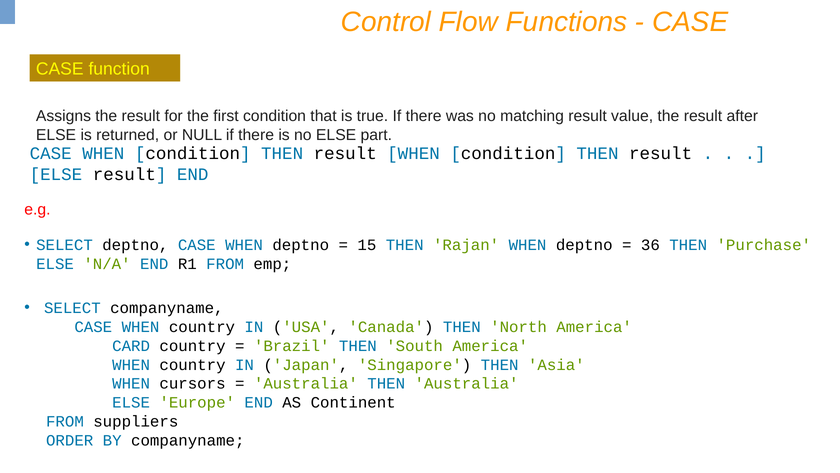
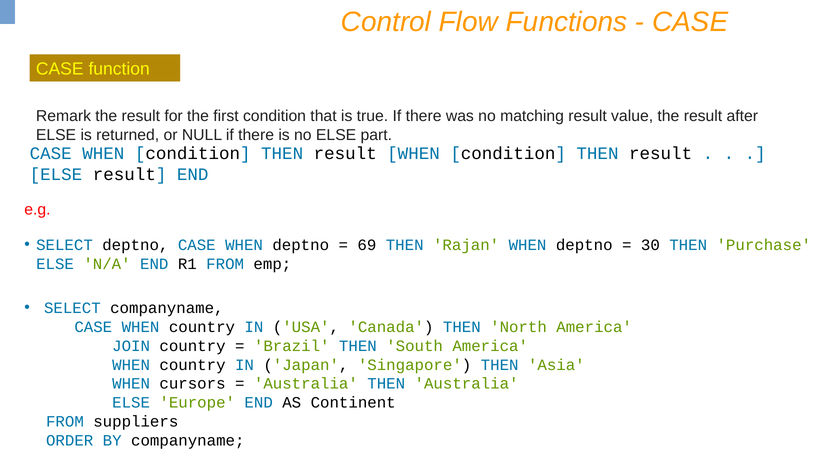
Assigns: Assigns -> Remark (63, 116)
15: 15 -> 69 (367, 245)
36: 36 -> 30 (650, 245)
CARD: CARD -> JOIN (131, 346)
